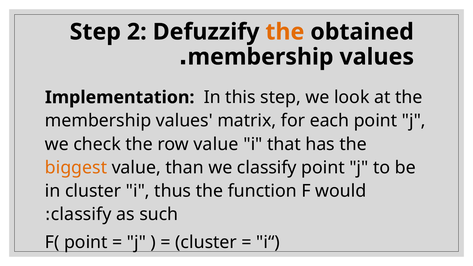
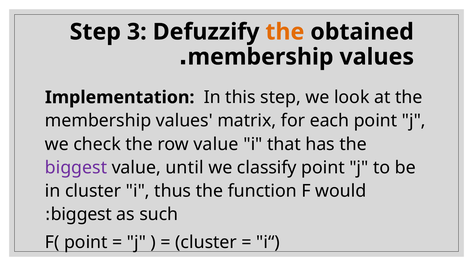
2: 2 -> 3 (137, 32)
biggest colour: orange -> purple (76, 168)
than: than -> until (185, 168)
classify: classify -> biggest (81, 214)
